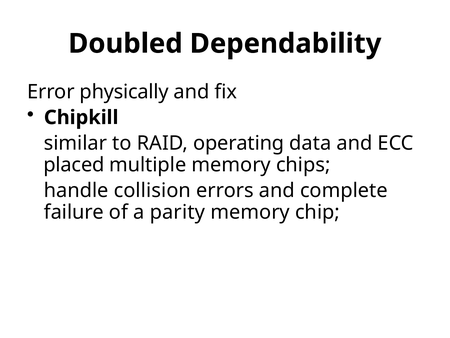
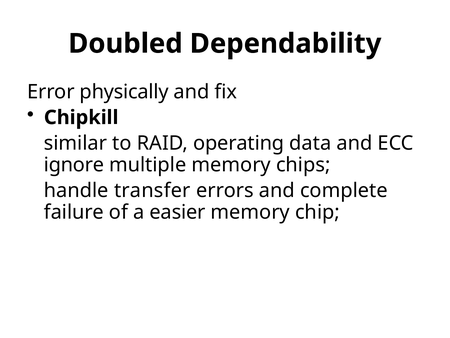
placed: placed -> ignore (74, 165)
collision: collision -> transfer (152, 190)
parity: parity -> easier (178, 212)
